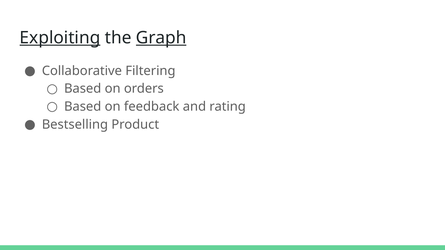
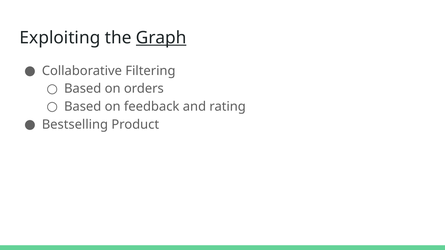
Exploiting underline: present -> none (60, 38)
